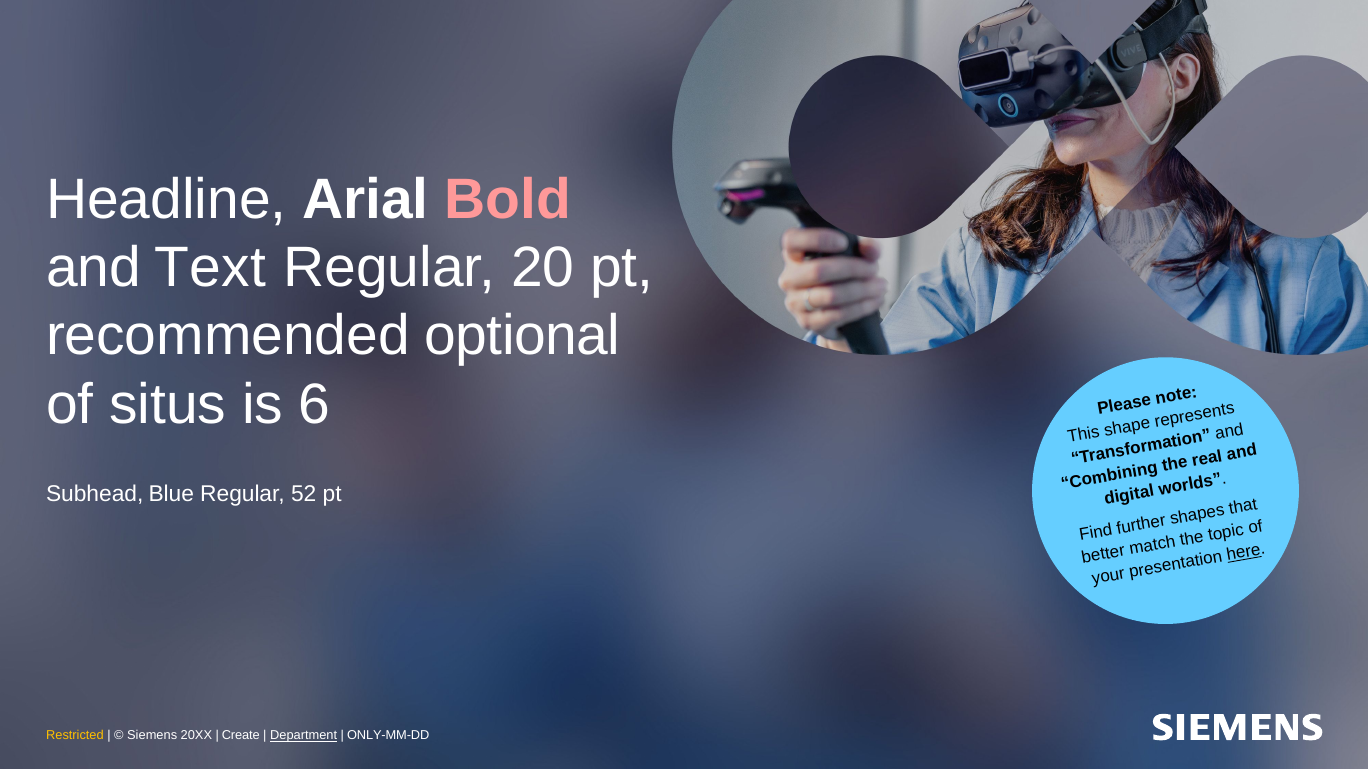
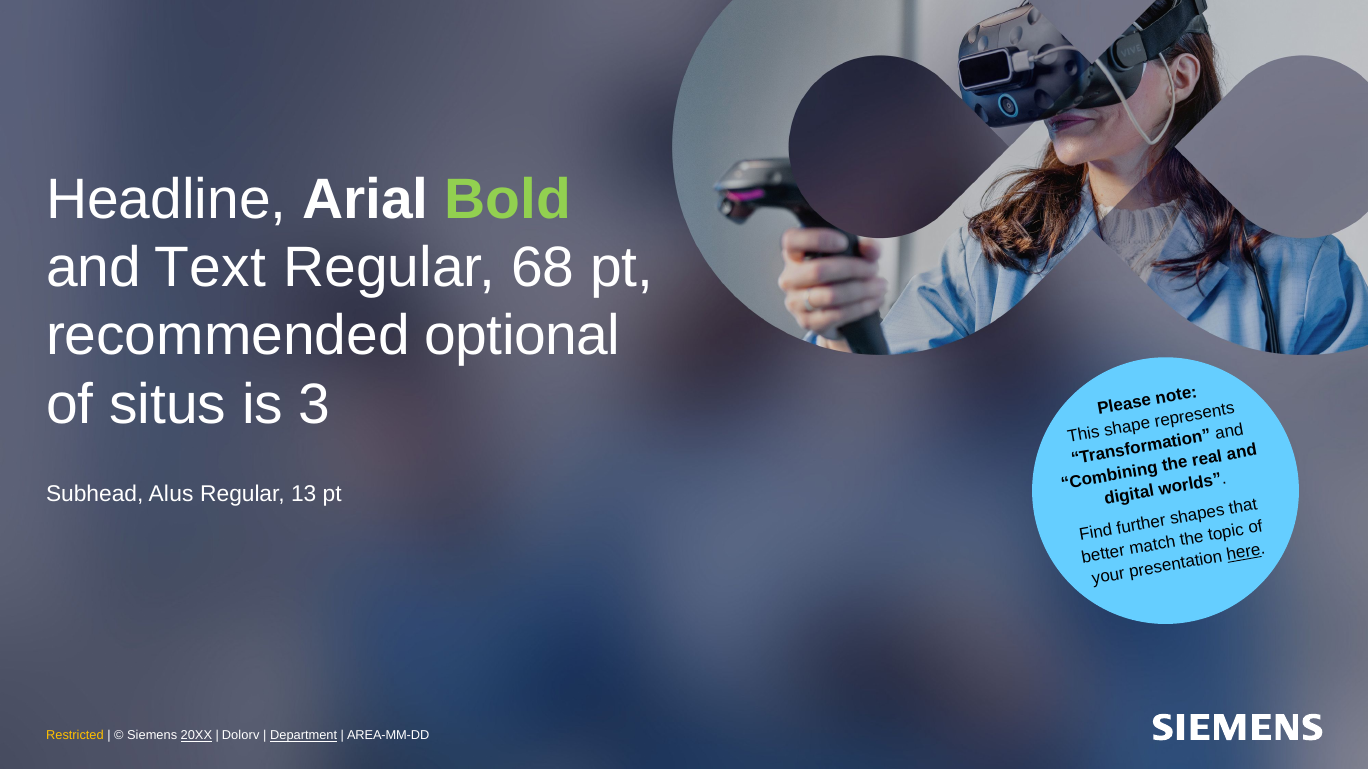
Bold colour: pink -> light green (508, 200)
20: 20 -> 68 (543, 268)
6: 6 -> 3 (315, 405)
Blue: Blue -> Alus (171, 495)
52: 52 -> 13 (304, 495)
20XX underline: none -> present (196, 736)
Create: Create -> Dolorv (241, 736)
ONLY-MM-DD: ONLY-MM-DD -> AREA-MM-DD (388, 736)
